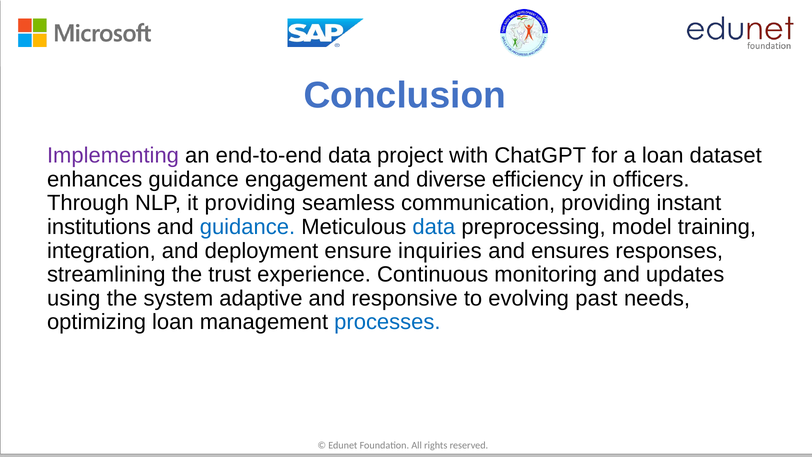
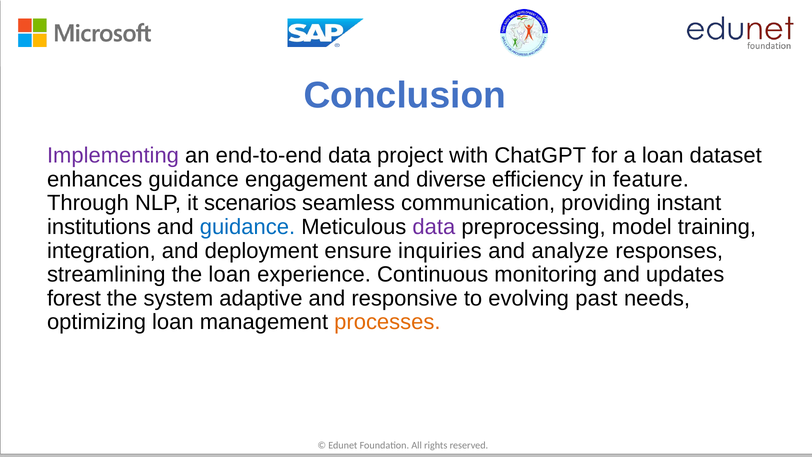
officers: officers -> feature (651, 179)
it providing: providing -> scenarios (250, 203)
data colour: blue -> purple (434, 227)
ensures: ensures -> analyze (570, 251)
the trust: trust -> loan (230, 274)
using: using -> forest (74, 298)
processes colour: blue -> orange (387, 322)
